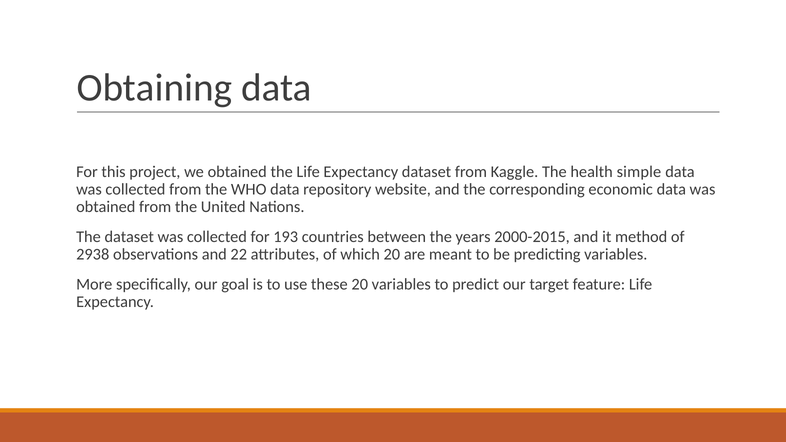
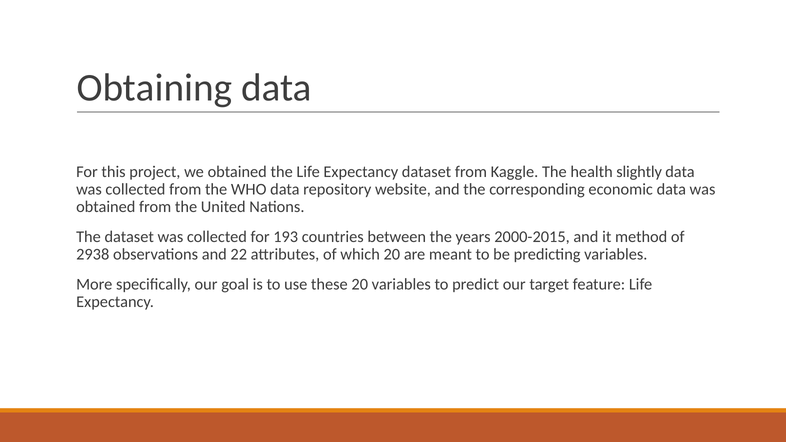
simple: simple -> slightly (639, 172)
